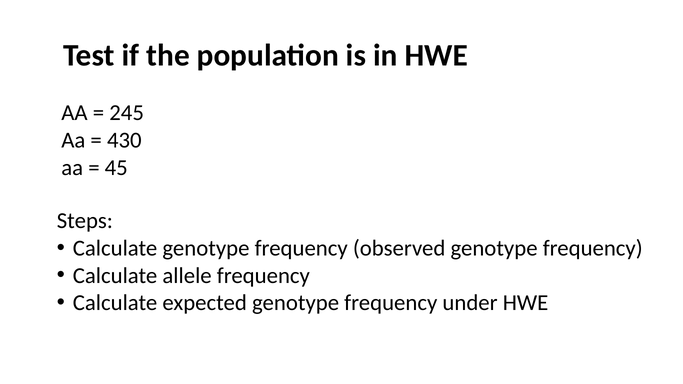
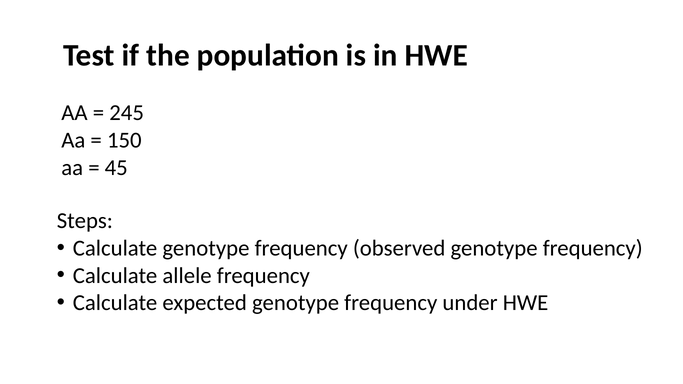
430: 430 -> 150 (124, 140)
